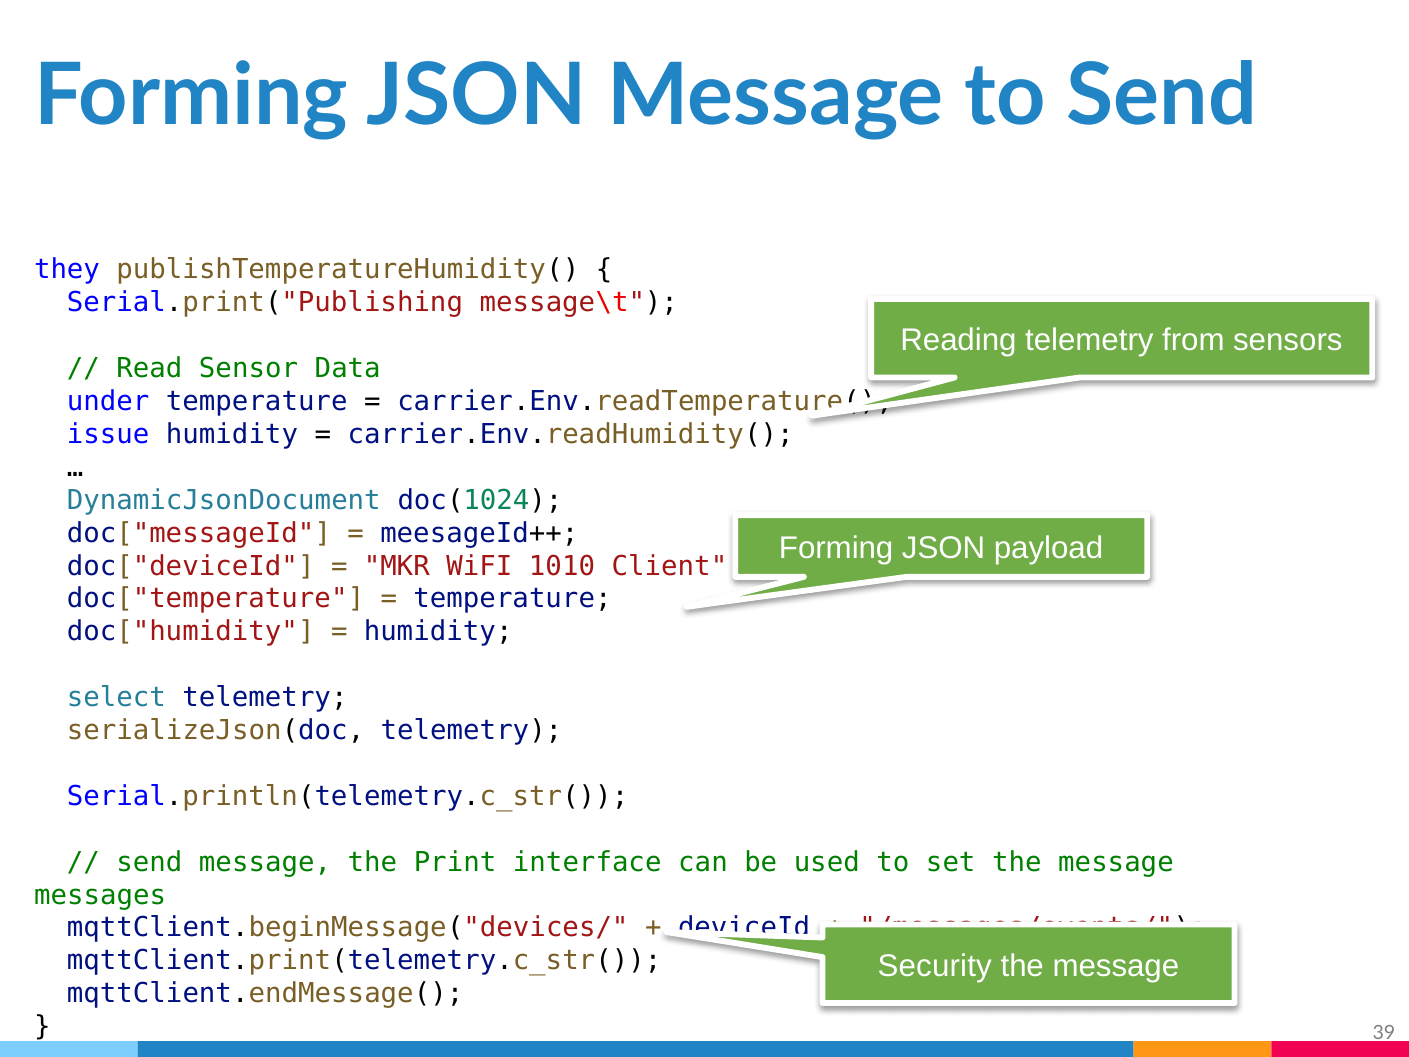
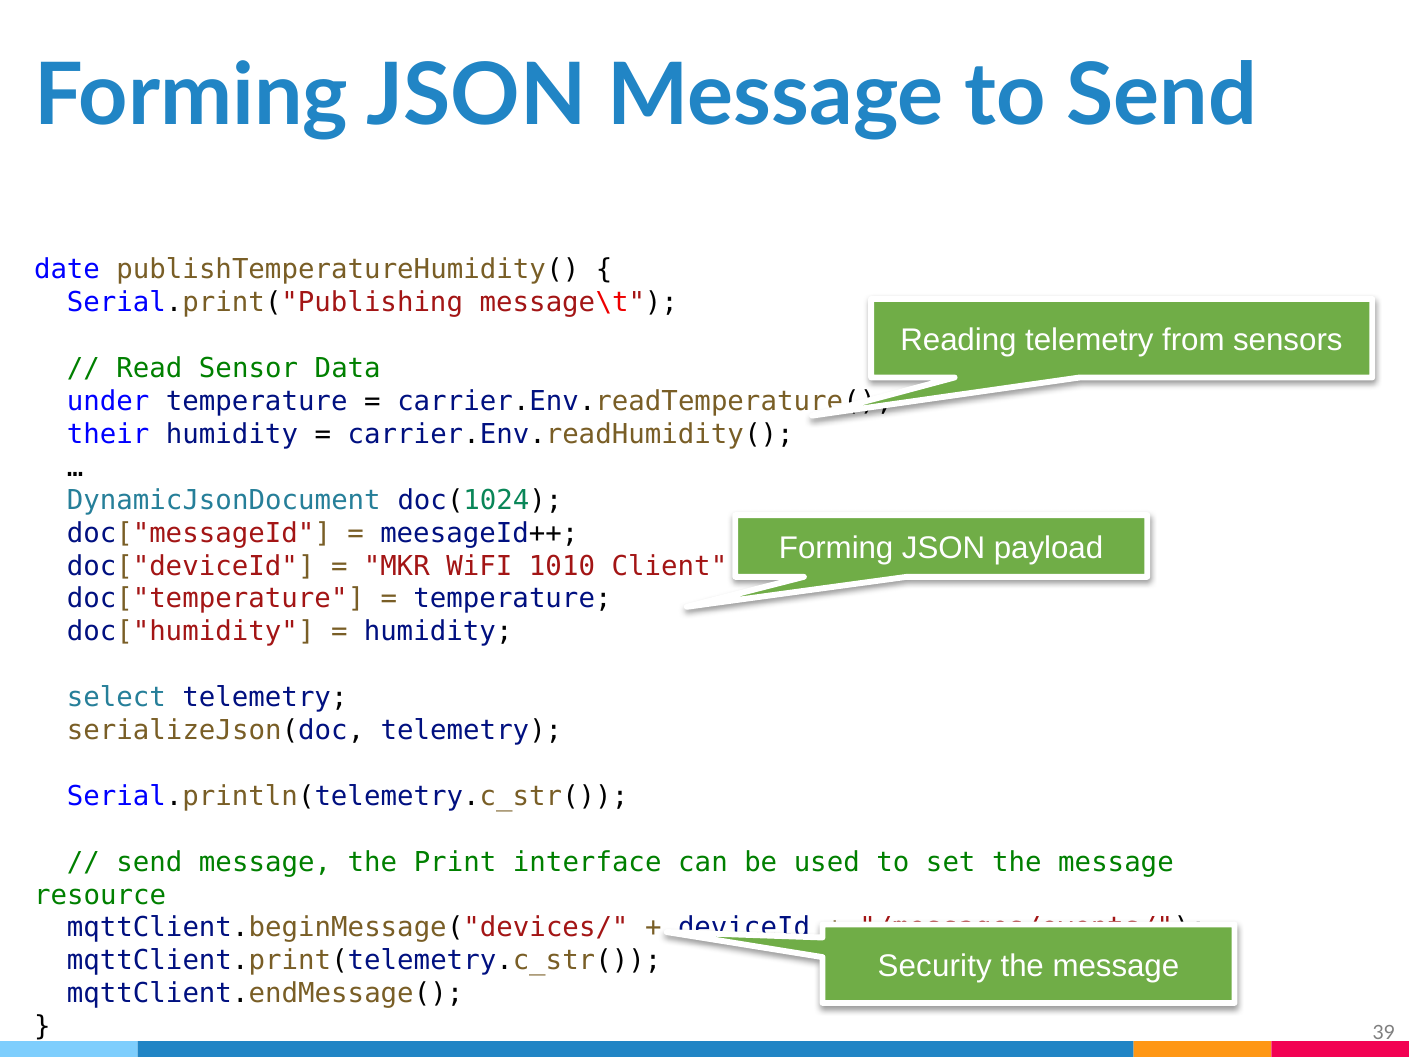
they: they -> date (67, 270)
issue: issue -> their (108, 434)
messages: messages -> resource (100, 895)
